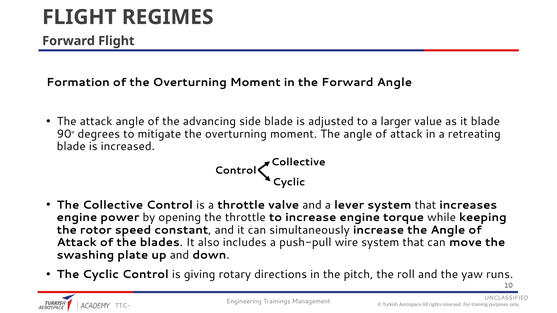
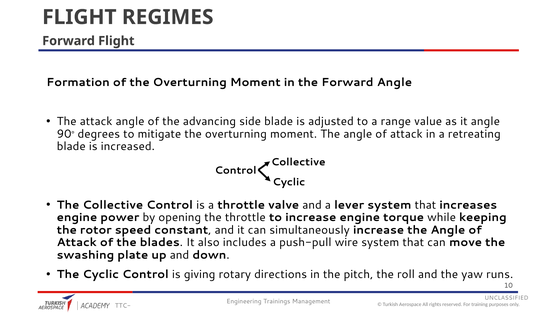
larger: larger -> range (396, 122)
it blade: blade -> angle (485, 122)
